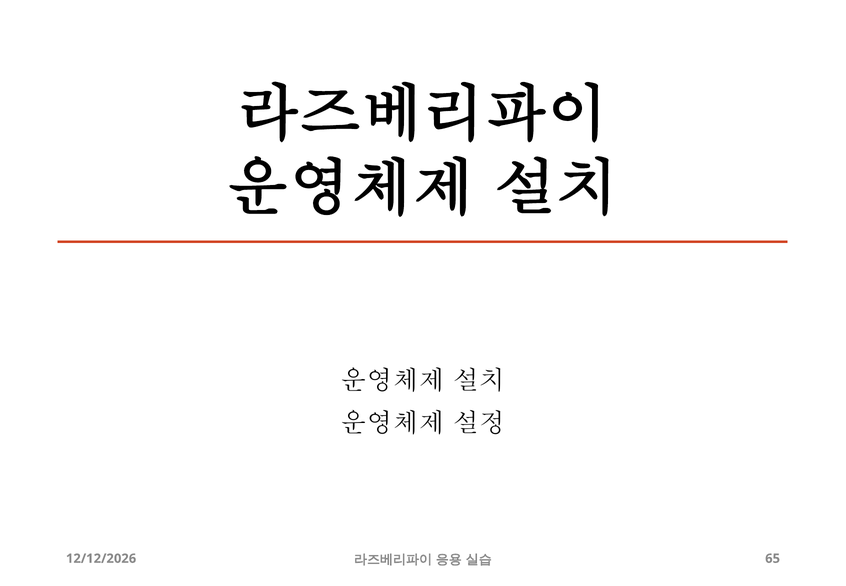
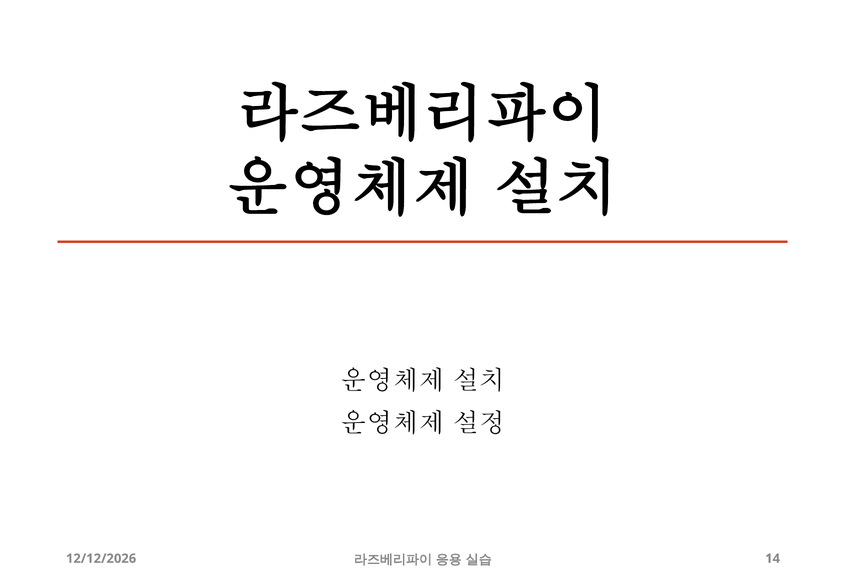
65: 65 -> 14 (773, 558)
